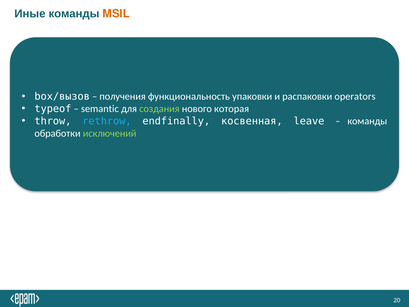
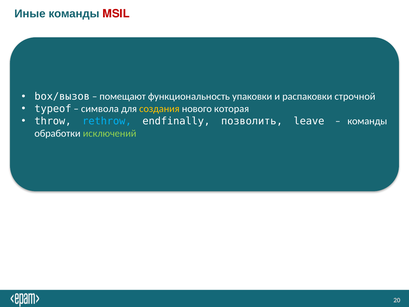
MSIL colour: orange -> red (116, 14)
получения: получения -> помещают (123, 96)
operators: operators -> строчной (355, 96)
semantic: semantic -> символа (100, 109)
создания colour: light green -> yellow (159, 109)
косвенная: косвенная -> позволить (252, 121)
